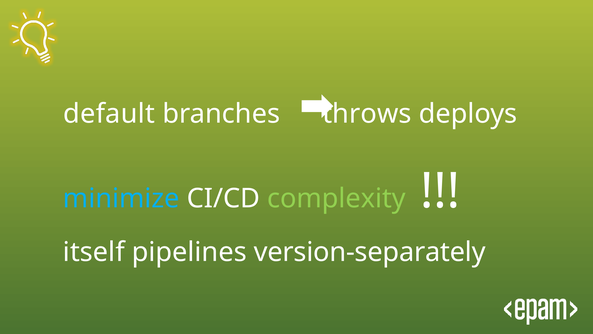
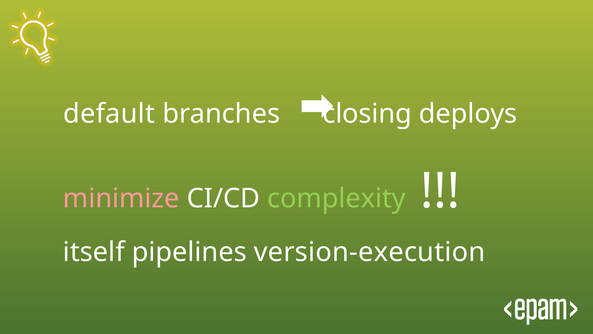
throws: throws -> closing (367, 114)
minimize colour: light blue -> pink (121, 198)
version-separately: version-separately -> version-execution (370, 252)
